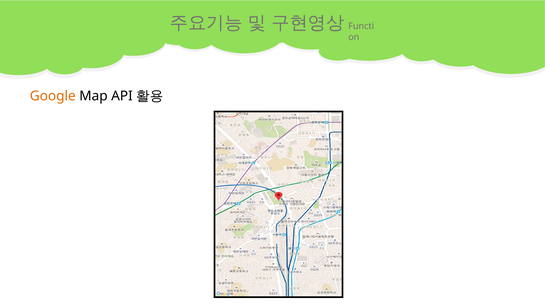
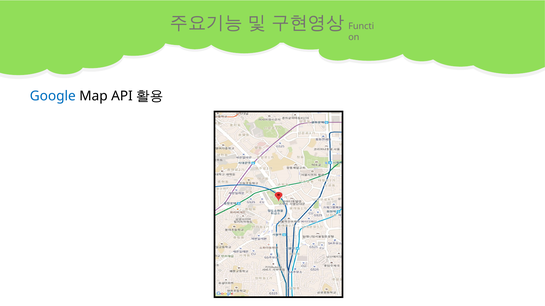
Google colour: orange -> blue (53, 96)
